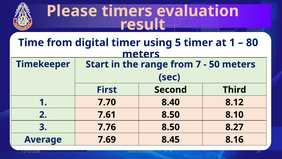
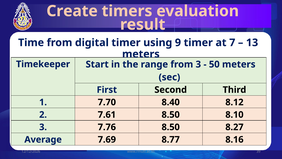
Please: Please -> Create (72, 11)
5: 5 -> 9 (178, 43)
at 1: 1 -> 7 (232, 43)
80: 80 -> 13 (252, 43)
from 7: 7 -> 3 (198, 64)
8.45: 8.45 -> 8.77 (171, 139)
